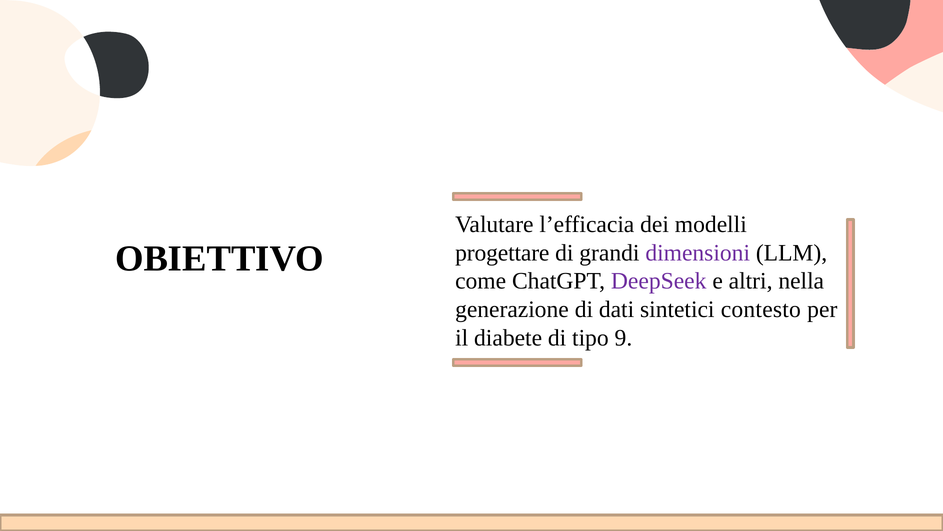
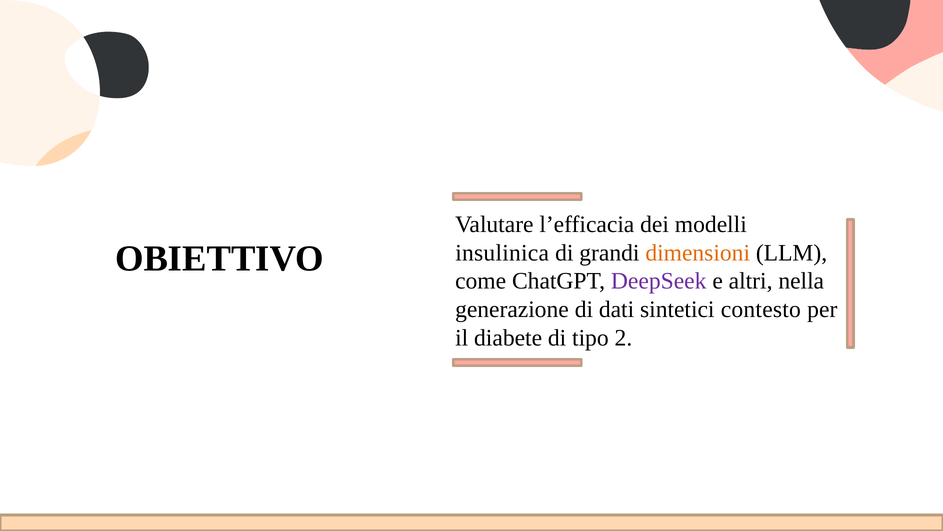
progettare: progettare -> insulinica (502, 253)
dimensioni colour: purple -> orange (698, 253)
9: 9 -> 2 (623, 337)
